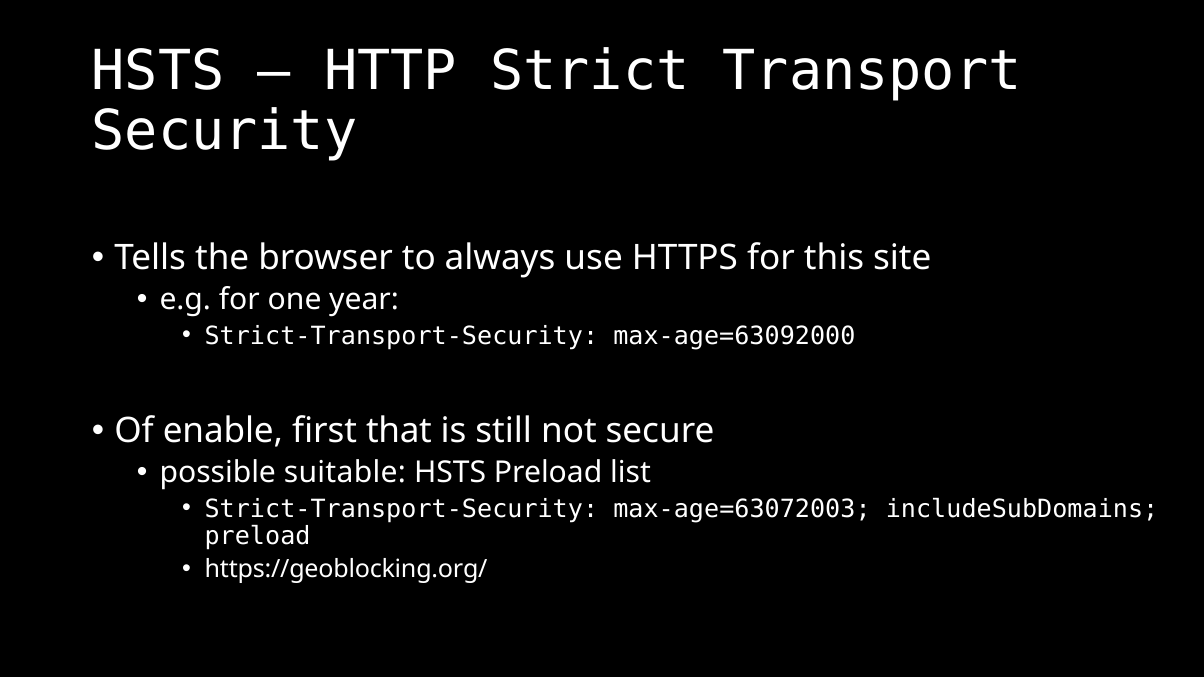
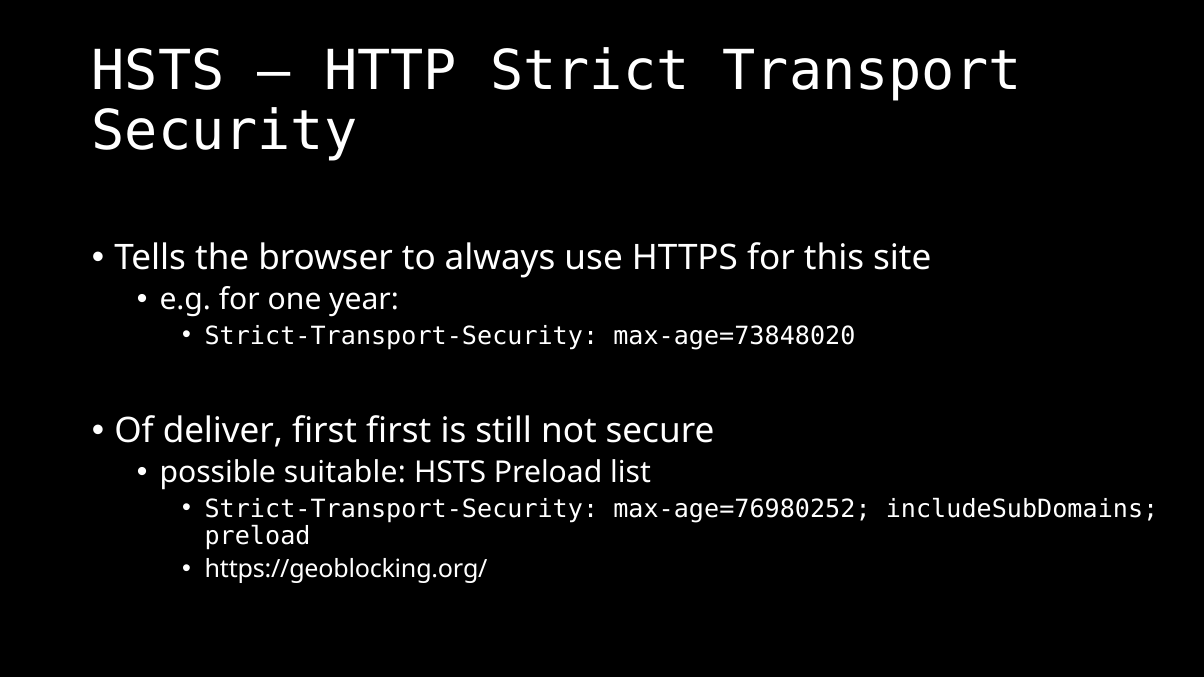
max-age=63092000: max-age=63092000 -> max-age=73848020 (734, 336)
enable: enable -> deliver (223, 431)
first that: that -> first (399, 431)
max-age=63072003: max-age=63072003 -> max-age=76980252 (742, 509)
